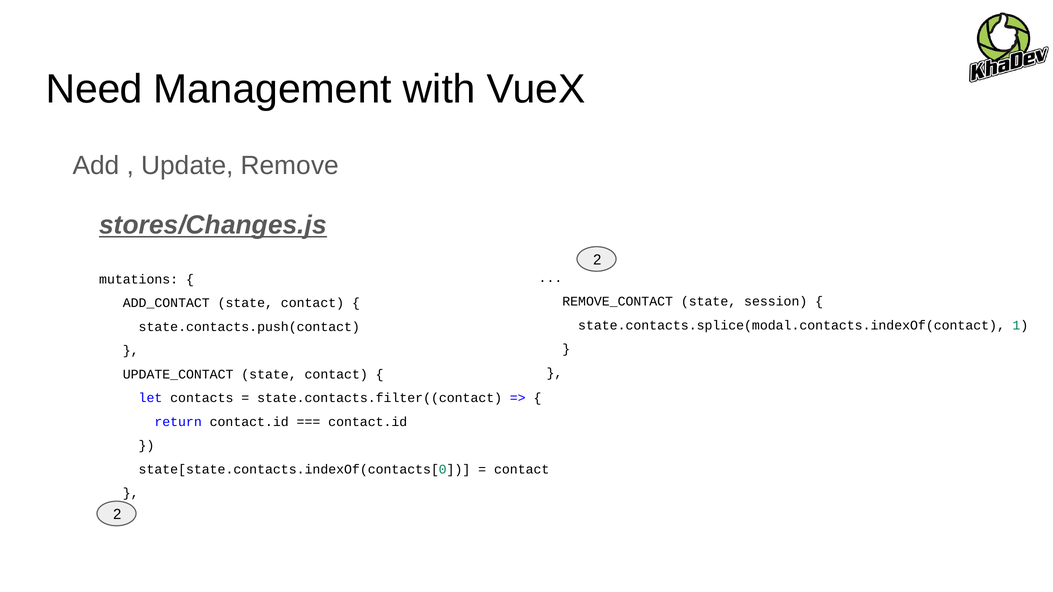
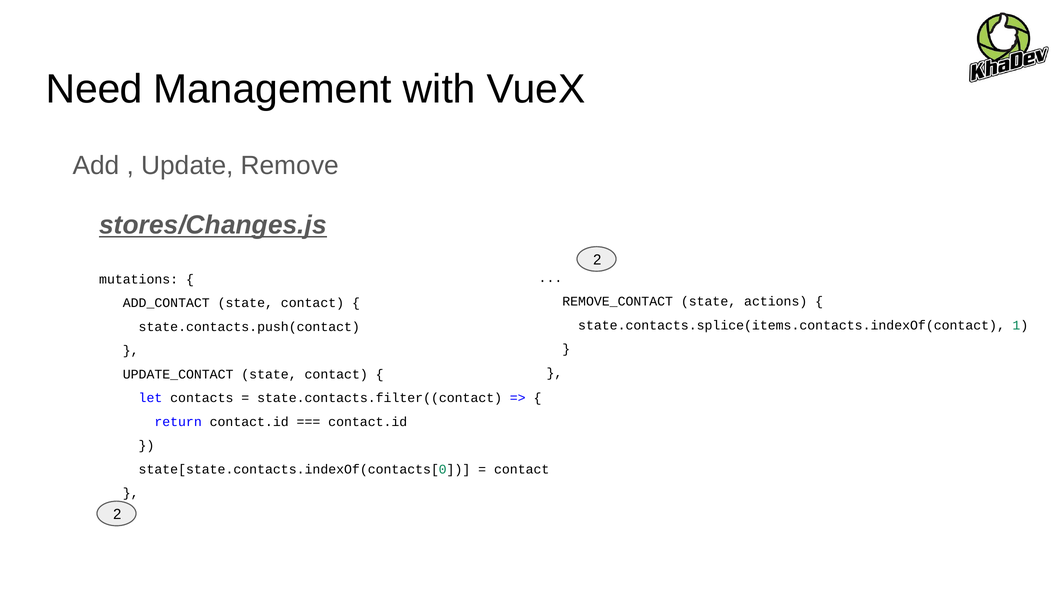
session: session -> actions (776, 302)
state.contacts.splice(modal.contacts.indexOf(contact: state.contacts.splice(modal.contacts.indexOf(contact -> state.contacts.splice(items.contacts.indexOf(contact (792, 325)
